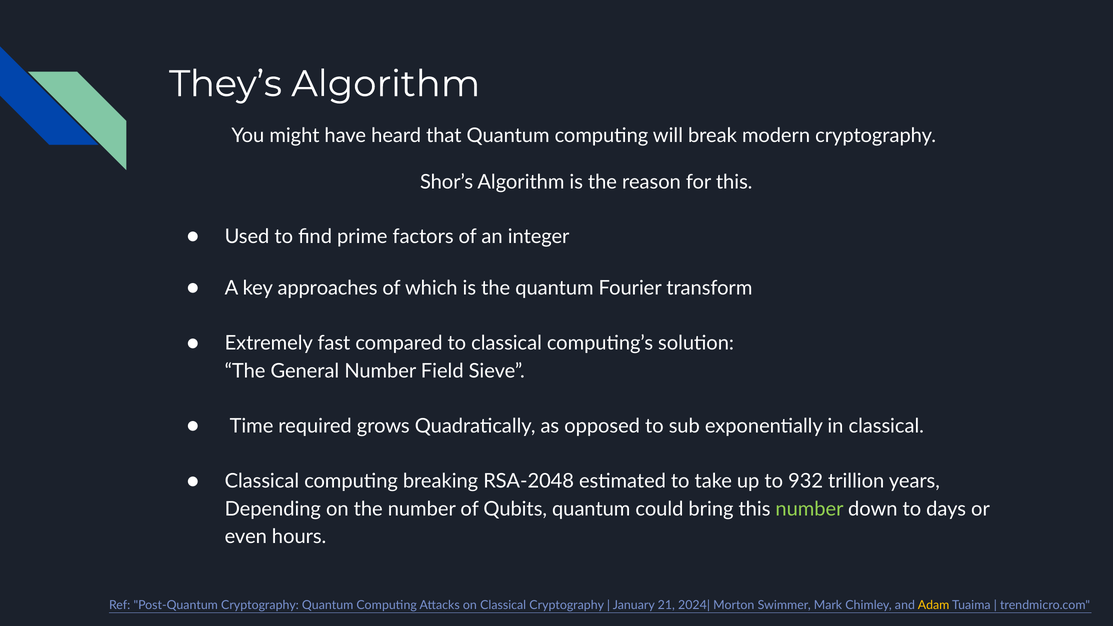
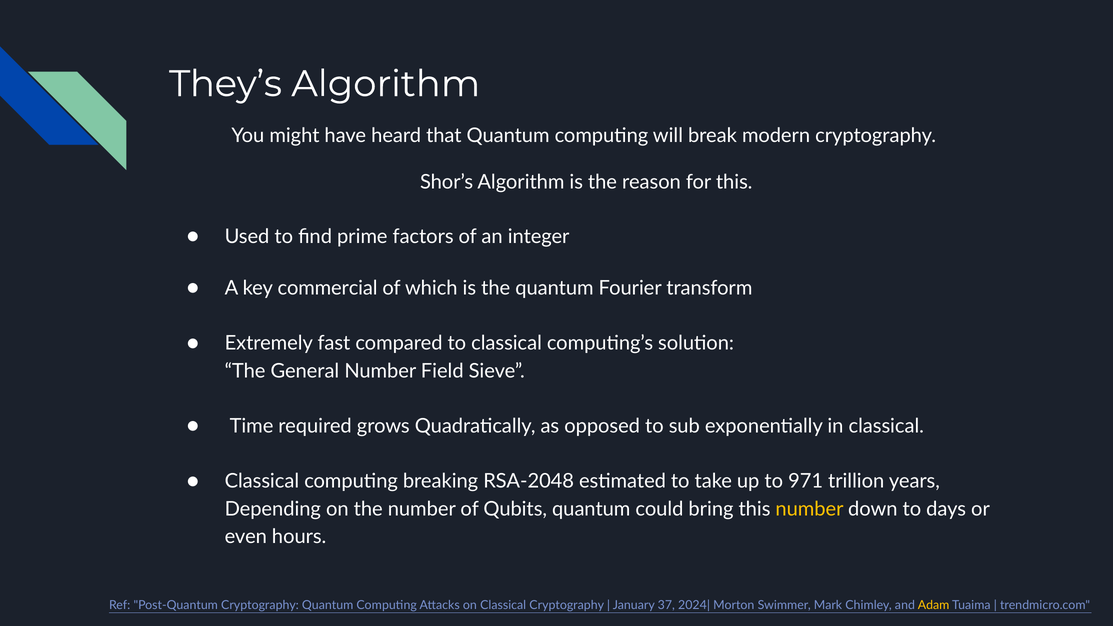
approaches: approaches -> commercial (328, 288)
932: 932 -> 971 (806, 481)
number colour: light green -> yellow (810, 509)
21: 21 -> 37 (666, 605)
